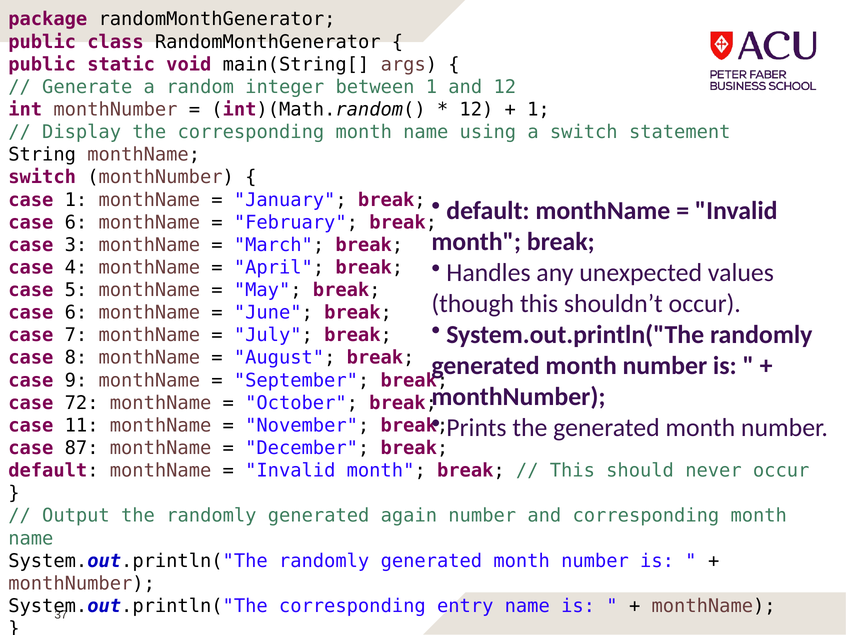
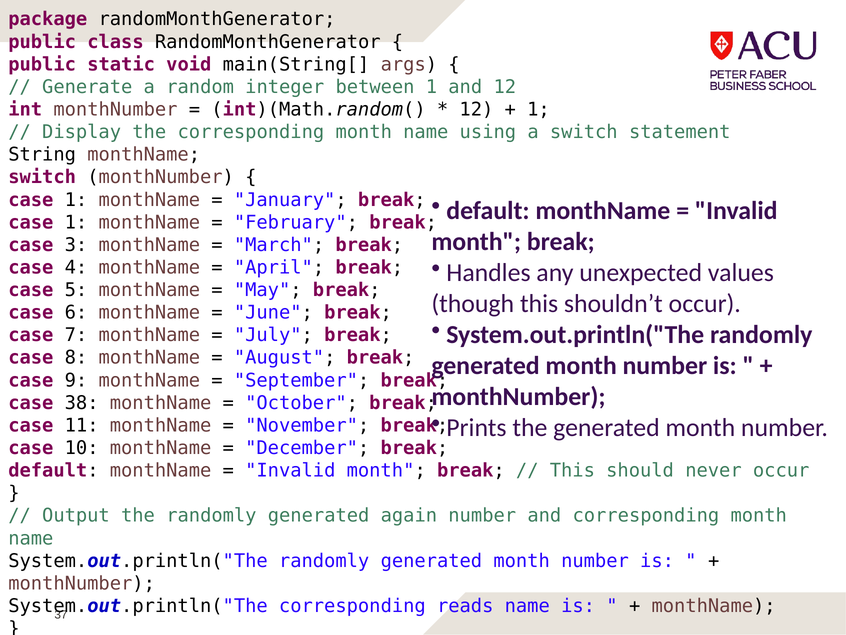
6: 6 -> 1 (76, 222)
72: 72 -> 38 (82, 403)
87: 87 -> 10 (82, 448)
entry: entry -> reads (465, 606)
